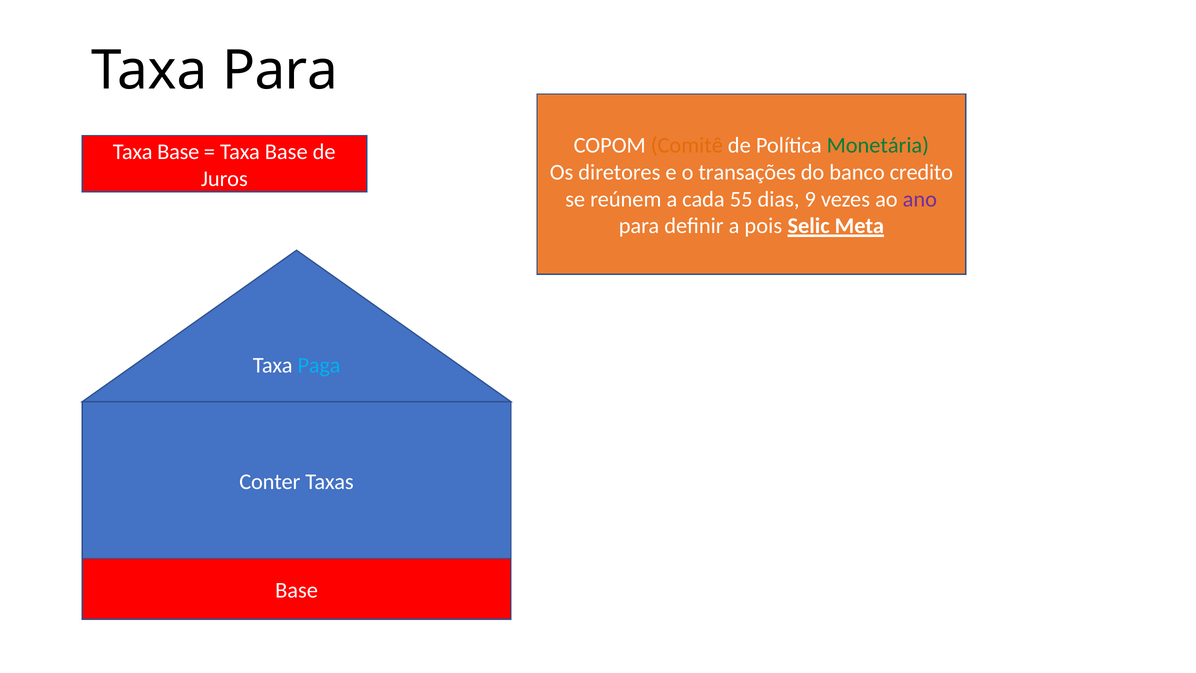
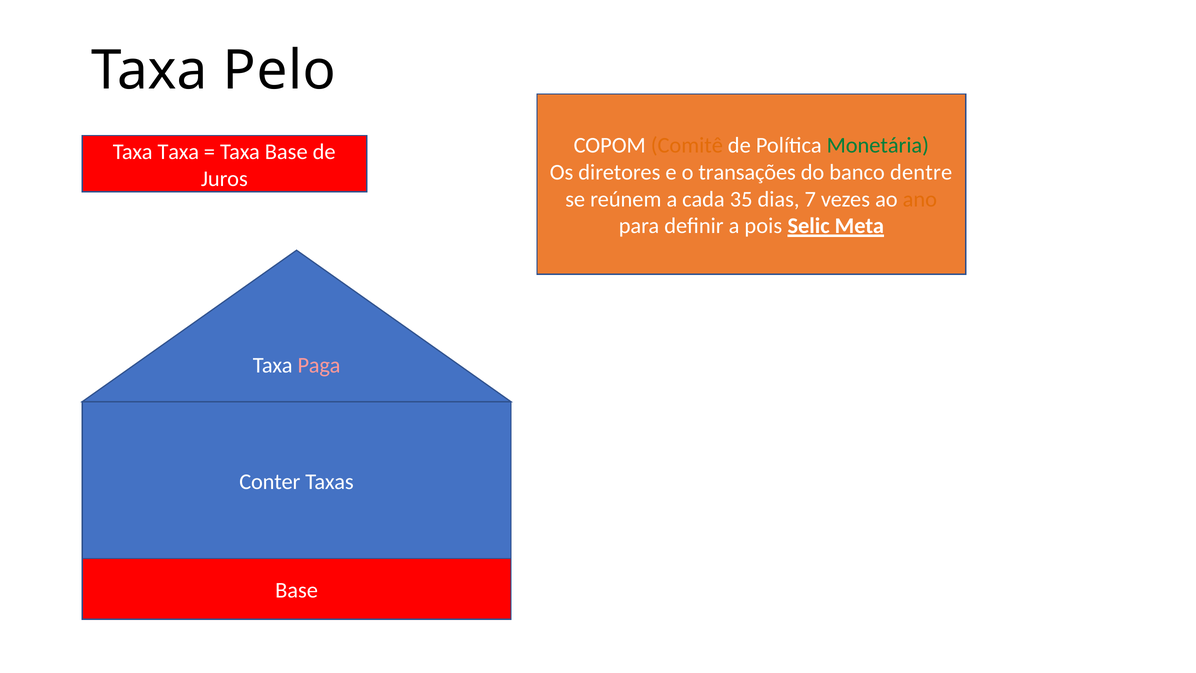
Taxa Para: Para -> Pelo (279, 71)
Base: Base -> Taxa (178, 152)
credito: credito -> dentre (921, 172)
55: 55 -> 35 (741, 199)
9: 9 -> 7 (810, 199)
ano colour: purple -> orange (920, 199)
Paga colour: light blue -> pink (319, 365)
